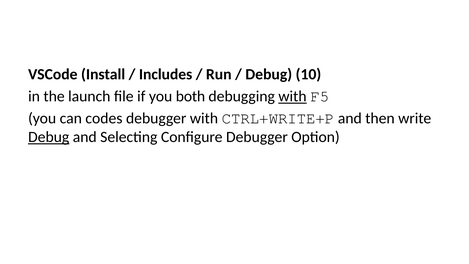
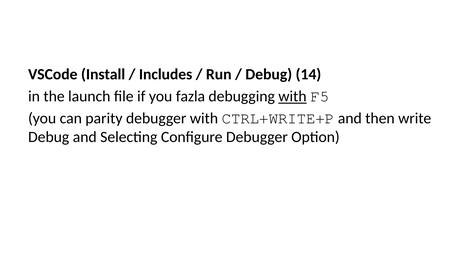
10: 10 -> 14 (308, 74)
both: both -> fazla (190, 96)
codes: codes -> parity (104, 118)
Debug underline: present -> none (49, 137)
